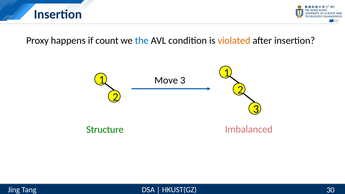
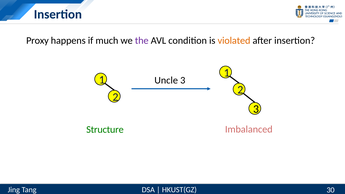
count: count -> much (107, 41)
the colour: blue -> purple (142, 41)
Move: Move -> Uncle (166, 80)
